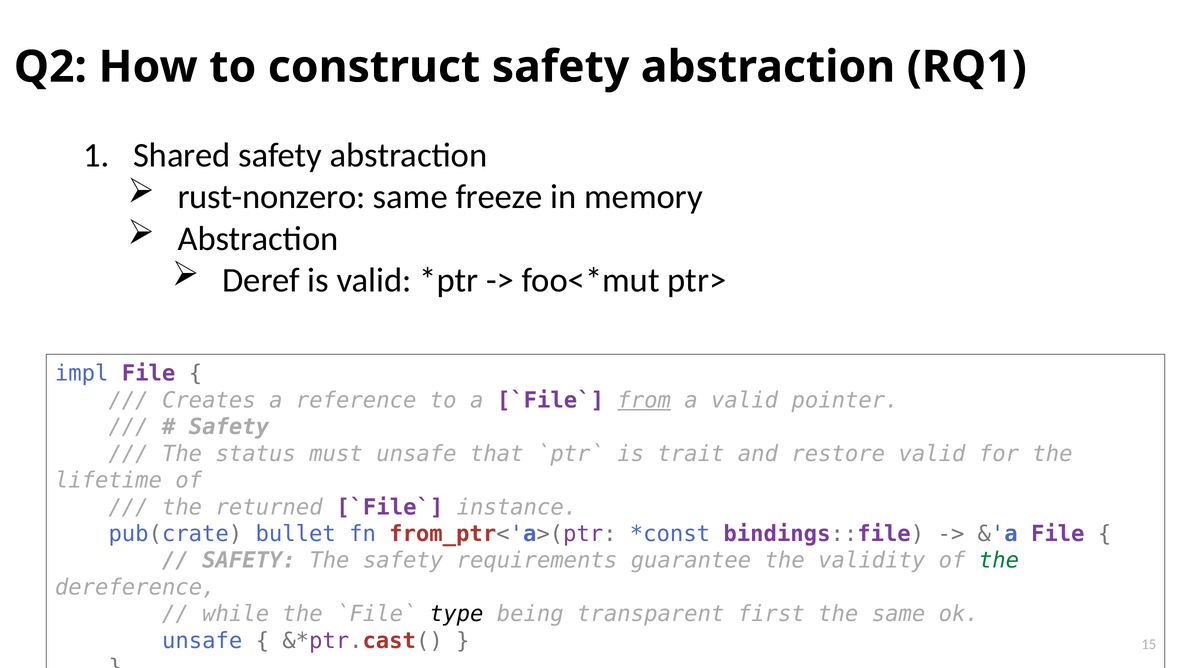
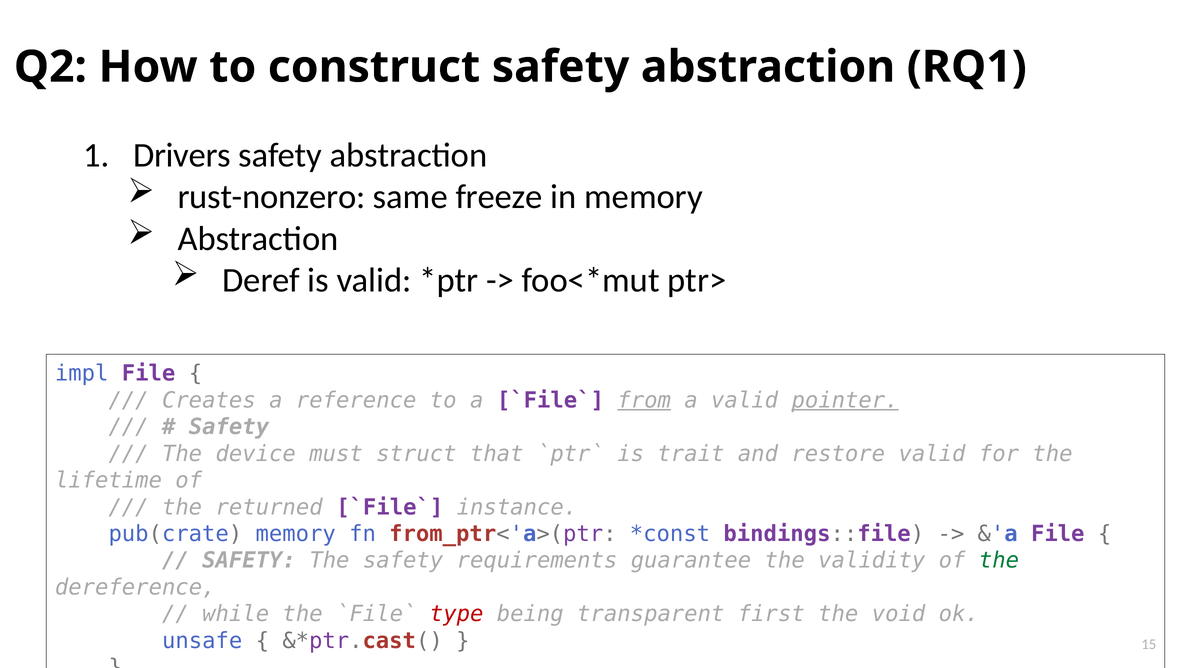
Shared: Shared -> Drivers (182, 155)
pointer underline: none -> present (845, 400)
status: status -> device (256, 454)
must unsafe: unsafe -> struct (416, 454)
pub(crate bullet: bullet -> memory (296, 534)
type colour: black -> red (457, 614)
the same: same -> void (899, 614)
